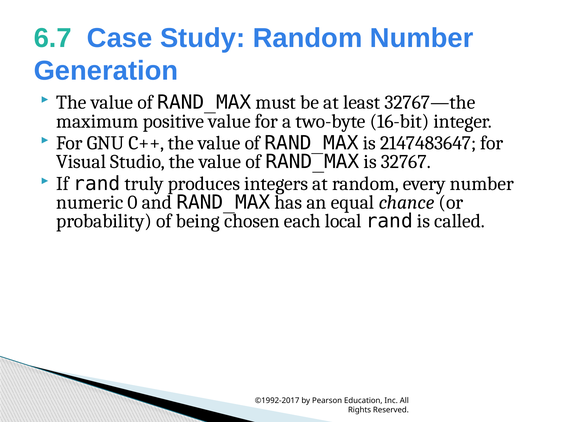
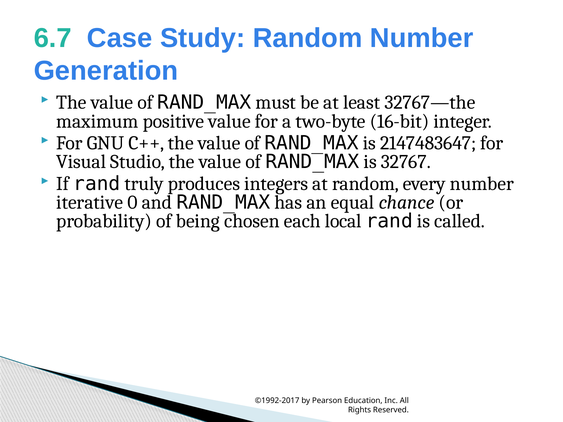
numeric: numeric -> iterative (90, 203)
